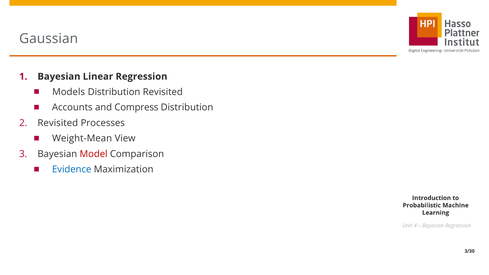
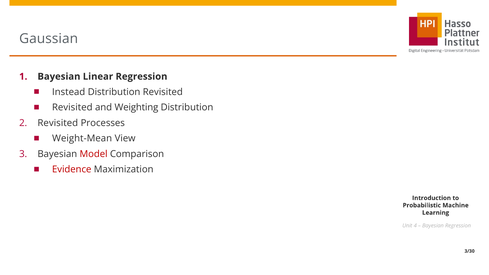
Models: Models -> Instead (69, 92)
Accounts: Accounts -> Revisited (72, 108)
Compress: Compress -> Weighting (136, 108)
Evidence colour: blue -> red (72, 170)
